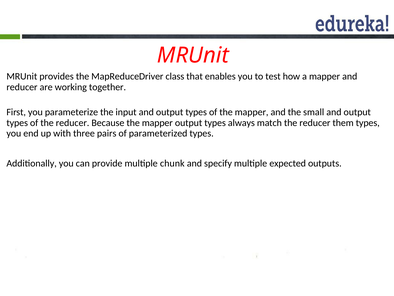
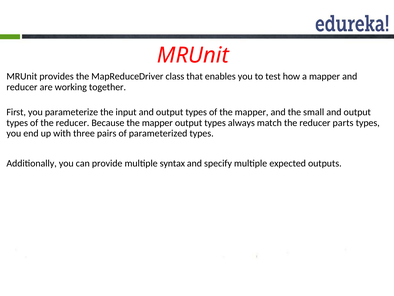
them: them -> parts (343, 123)
chunk: chunk -> syntax (172, 163)
